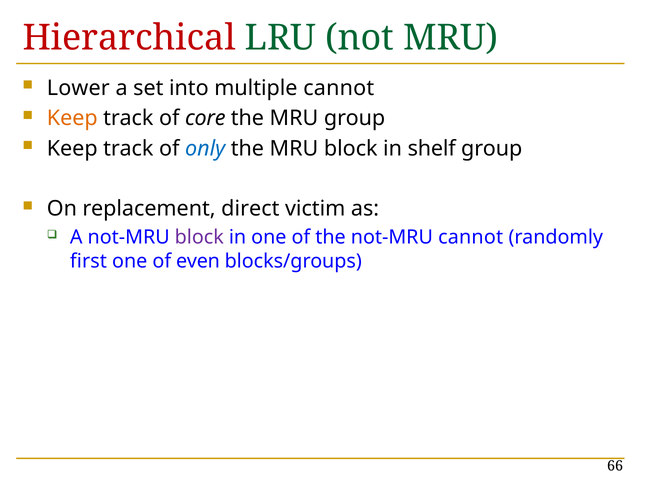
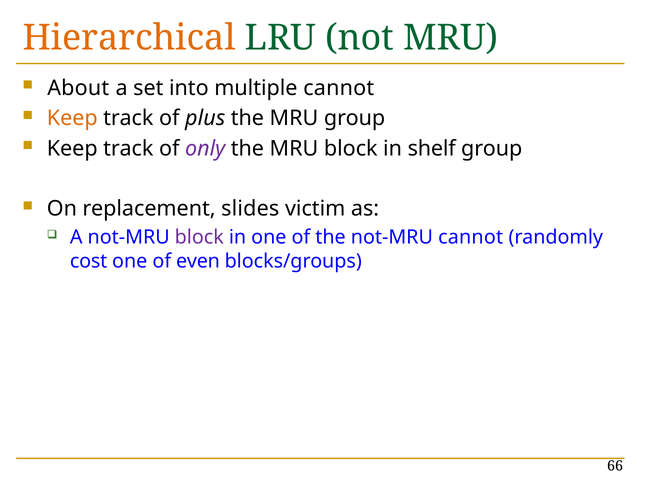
Hierarchical colour: red -> orange (129, 38)
Lower: Lower -> About (78, 88)
core: core -> plus (205, 118)
only colour: blue -> purple (205, 148)
direct: direct -> slides (250, 209)
first: first -> cost (89, 261)
